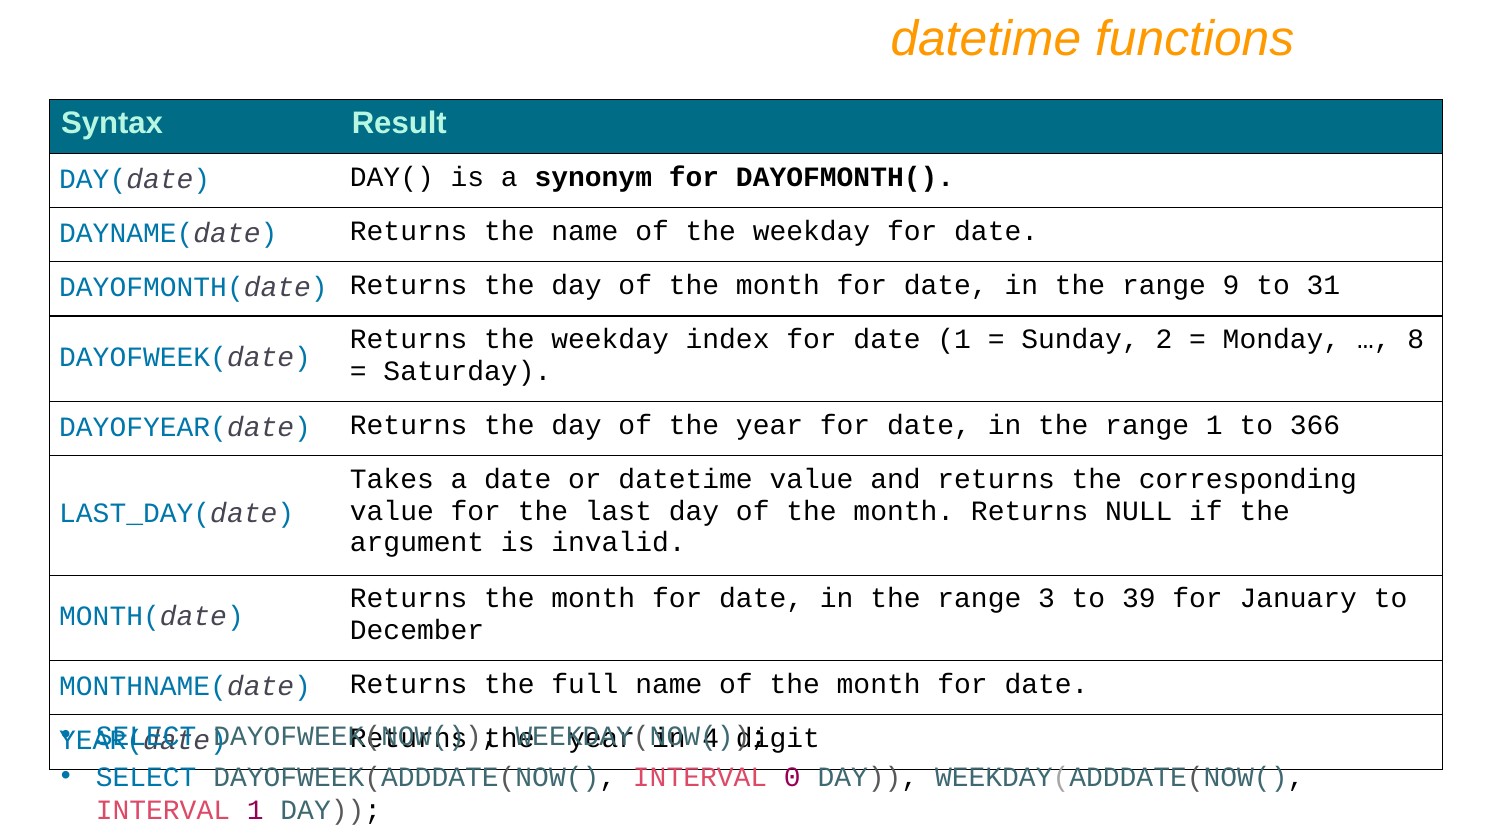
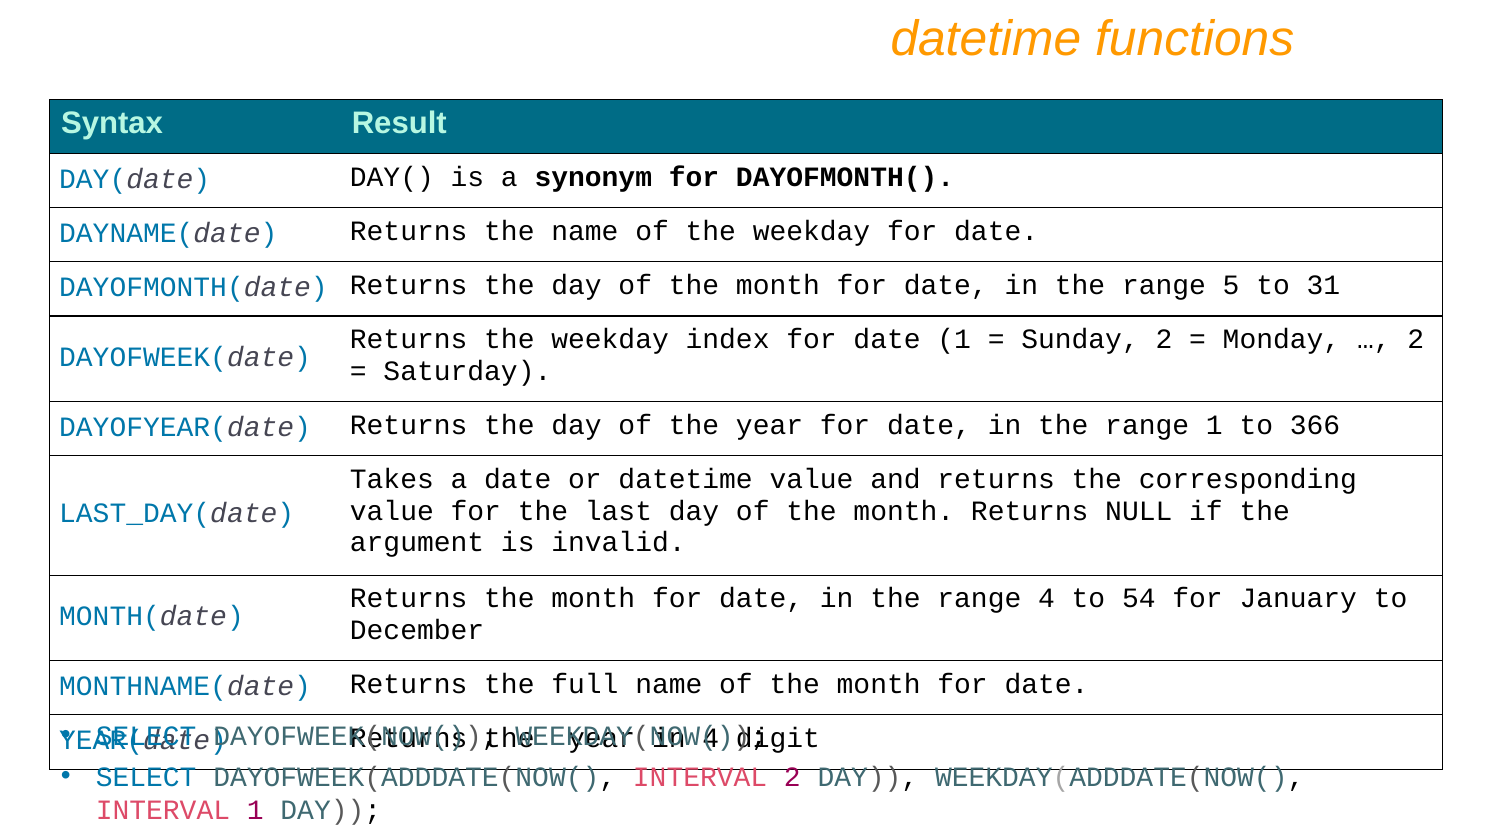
9: 9 -> 5 (1231, 285)
8: 8 -> 2 (1416, 339)
range 3: 3 -> 4 (1046, 599)
39: 39 -> 54 (1139, 599)
INTERVAL 0: 0 -> 2 (792, 777)
